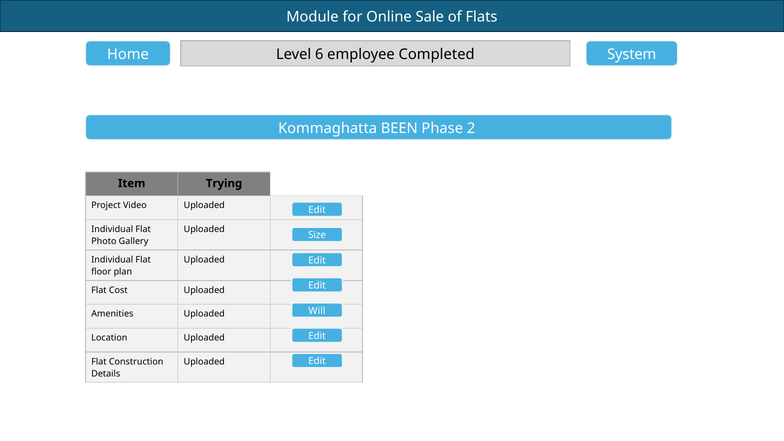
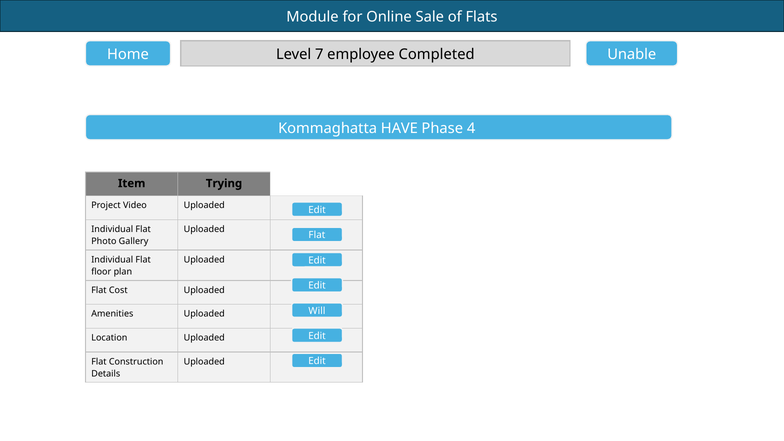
6: 6 -> 7 (319, 54)
System: System -> Unable (632, 54)
BEEN: BEEN -> HAVE (399, 128)
2: 2 -> 4 (471, 128)
Size: Size -> Flat (317, 235)
